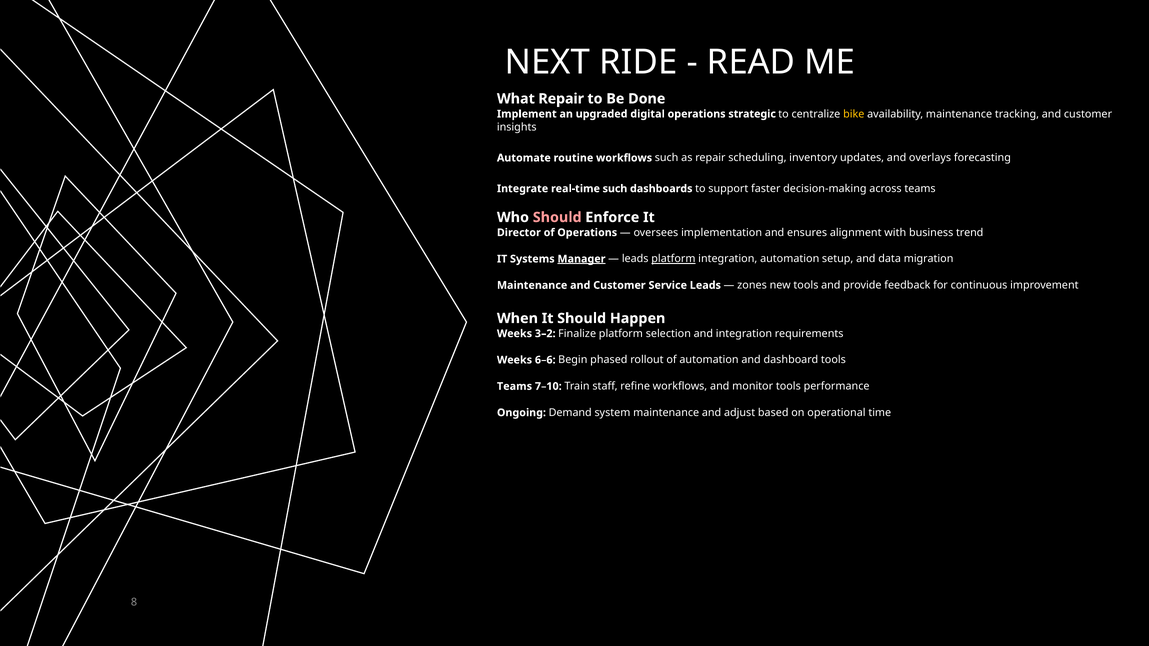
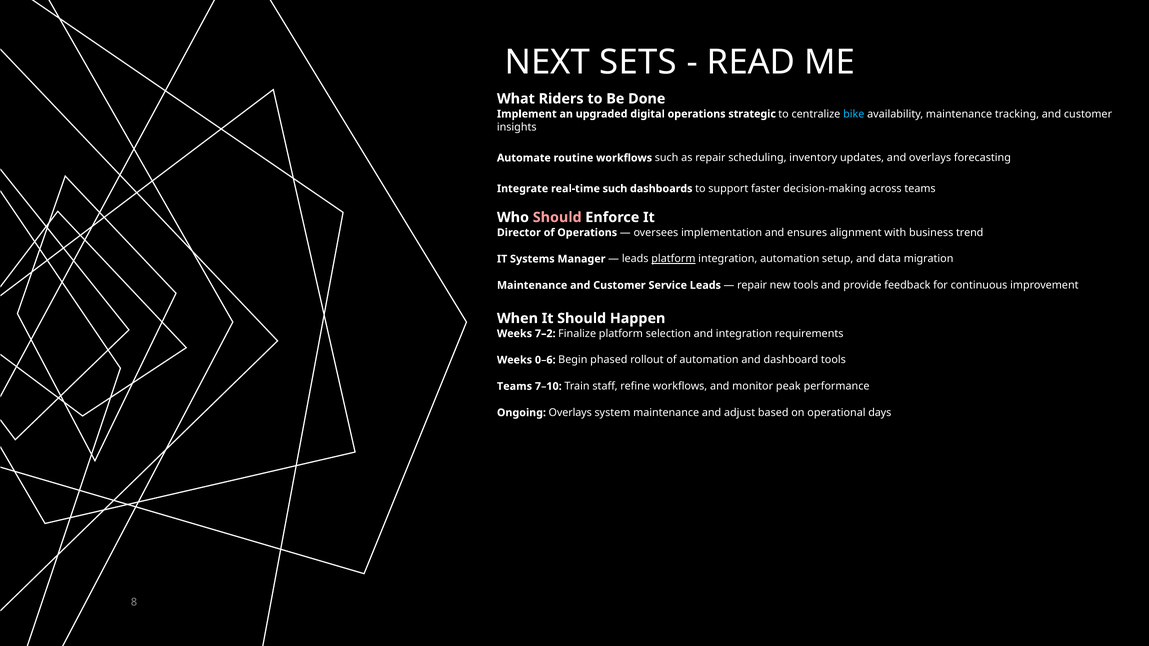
RIDE: RIDE -> SETS (638, 62)
What Repair: Repair -> Riders (561, 99)
bike colour: yellow -> light blue (854, 114)
Manager underline: present -> none (581, 259)
zones: zones -> repair (752, 285)
3–2: 3–2 -> 7–2 (545, 334)
6–6: 6–6 -> 0–6 (545, 360)
monitor tools: tools -> peak (788, 386)
Ongoing Demand: Demand -> Overlays (570, 413)
time: time -> days (880, 413)
